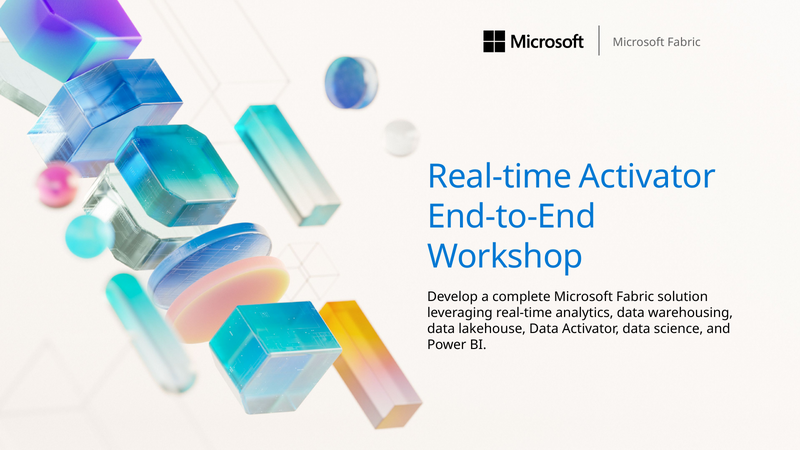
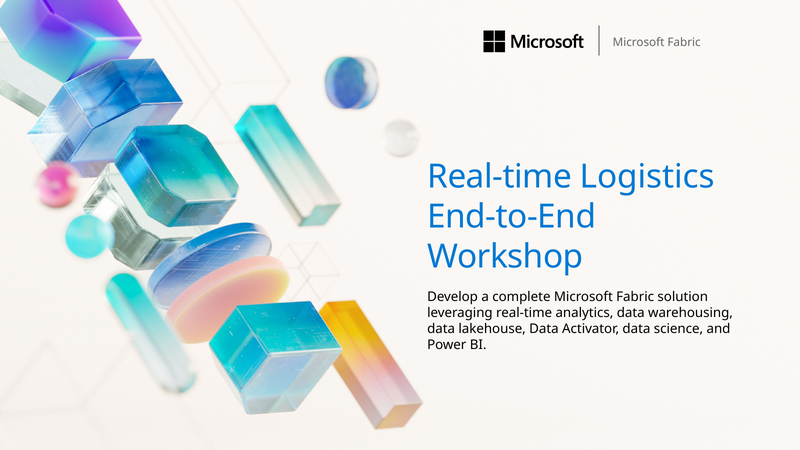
Real-time Activator: Activator -> Logistics (647, 177)
